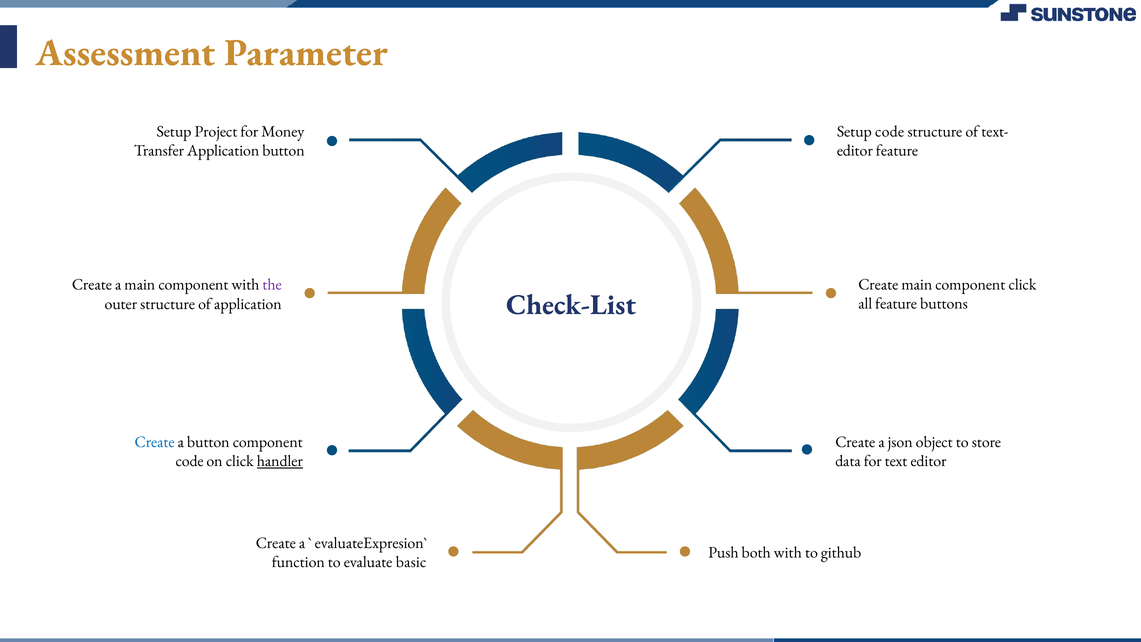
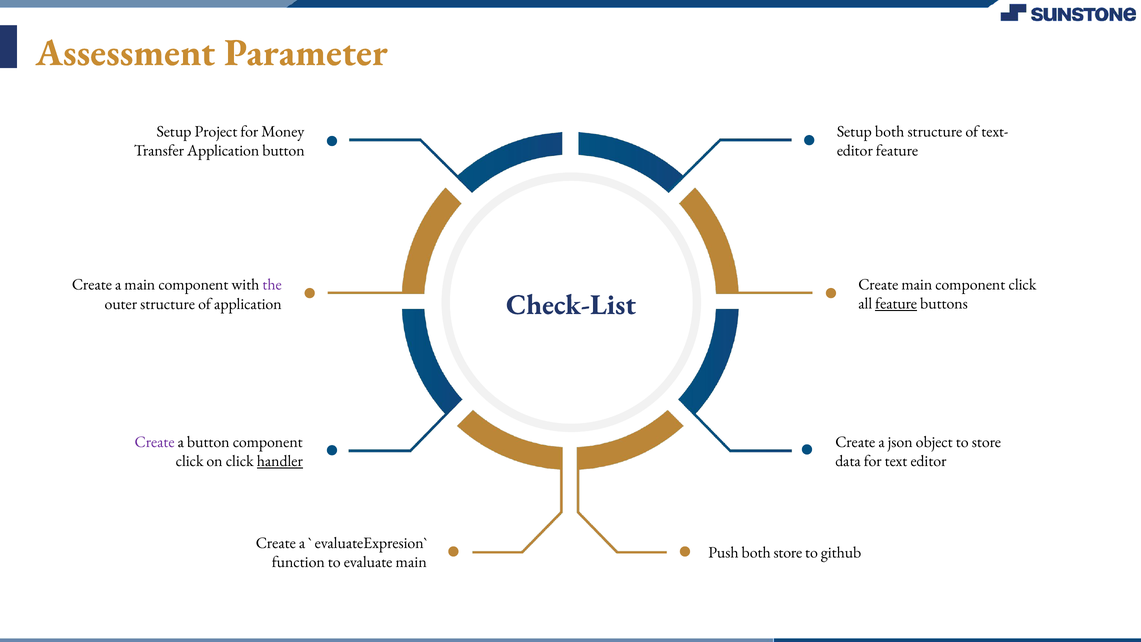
Setup code: code -> both (890, 131)
feature underline: none -> present (896, 304)
Create colour: blue -> purple (155, 442)
code: code -> click (190, 461)
both with: with -> store (788, 552)
evaluate basic: basic -> main (411, 562)
